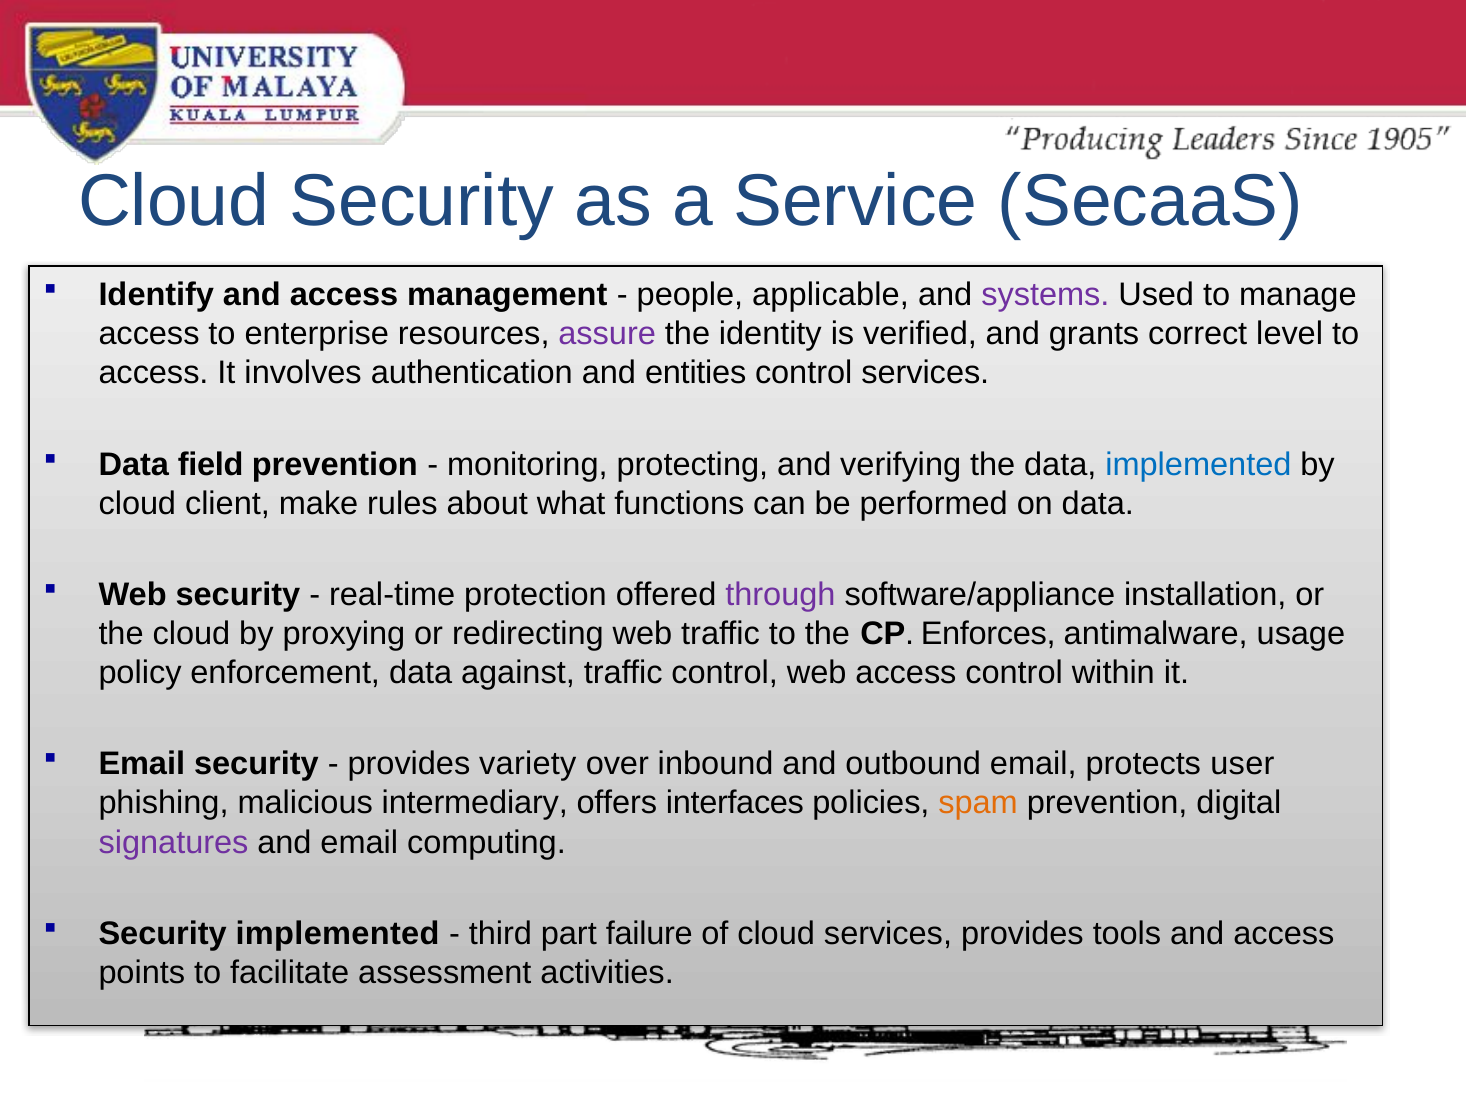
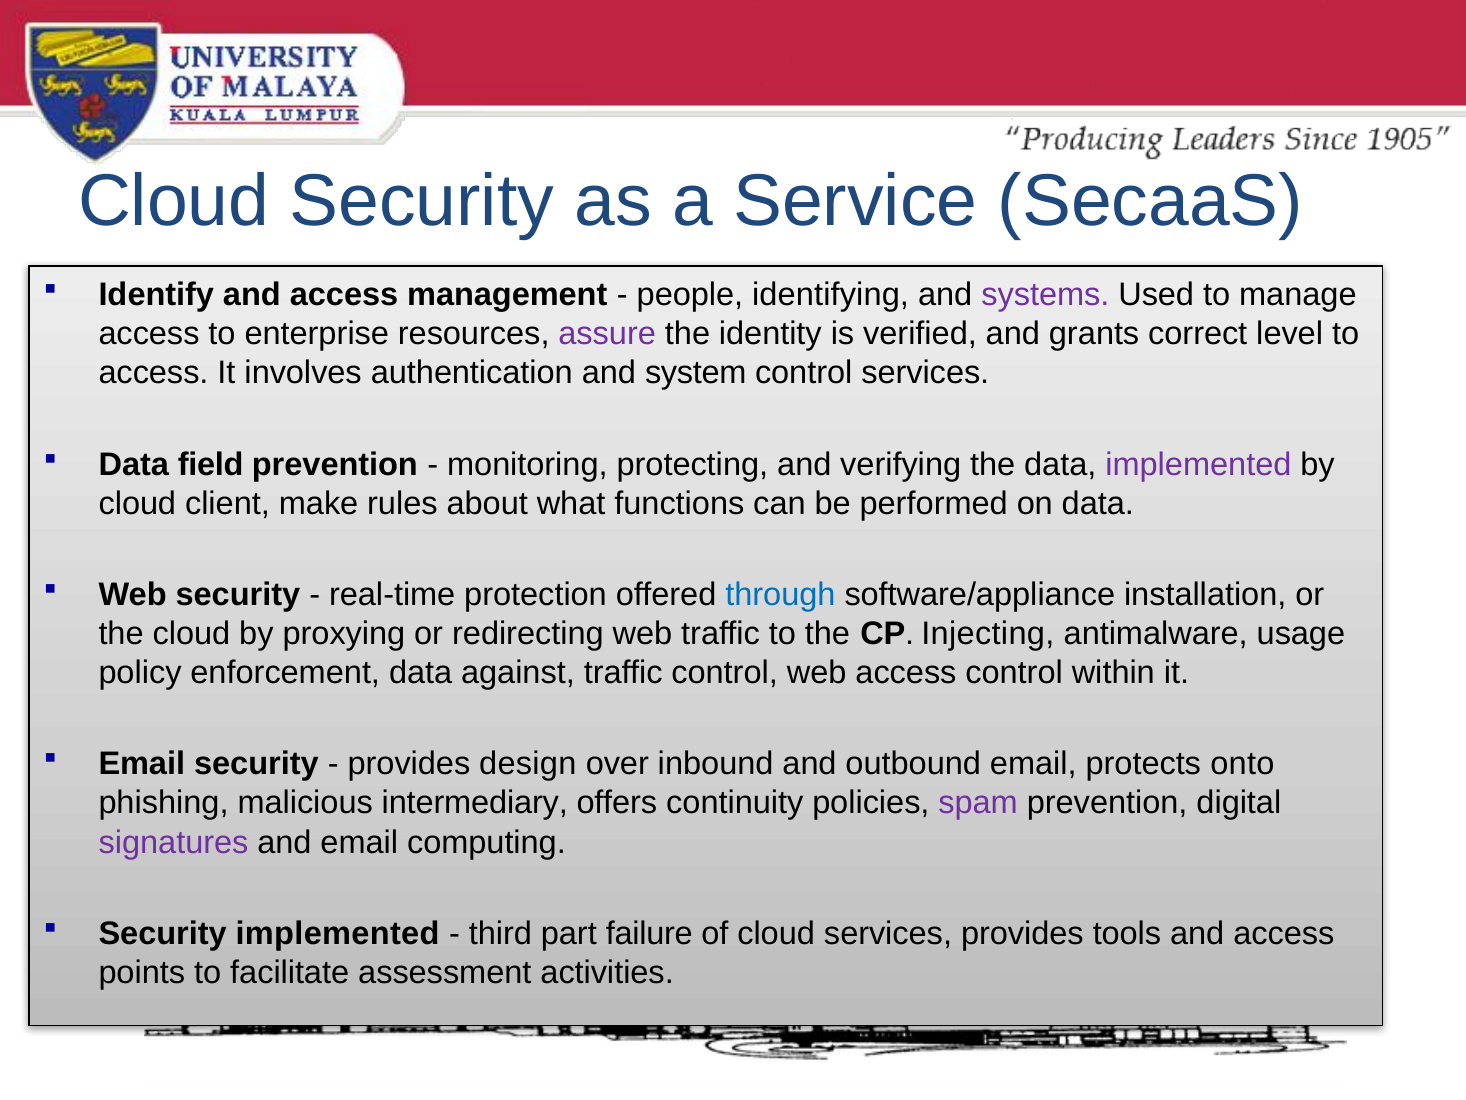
applicable: applicable -> identifying (831, 295)
entities: entities -> system (696, 373)
implemented colour: blue -> purple (1198, 464)
through colour: purple -> blue (780, 594)
Enforces: Enforces -> Injecting (988, 634)
variety: variety -> design (528, 764)
user: user -> onto (1242, 764)
interfaces: interfaces -> continuity (735, 803)
spam colour: orange -> purple (978, 803)
